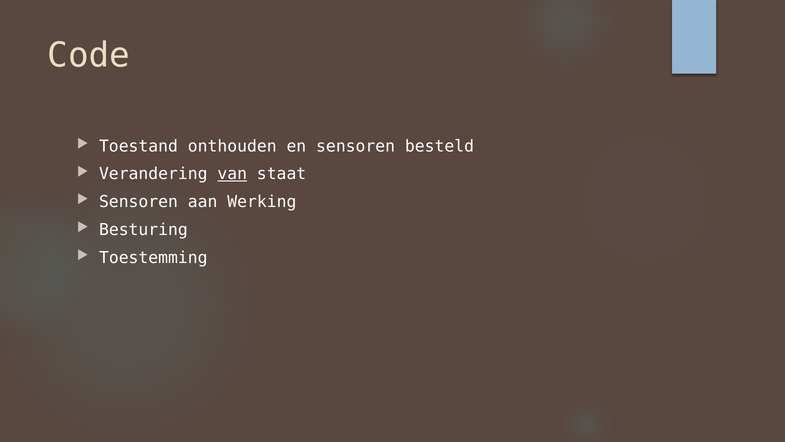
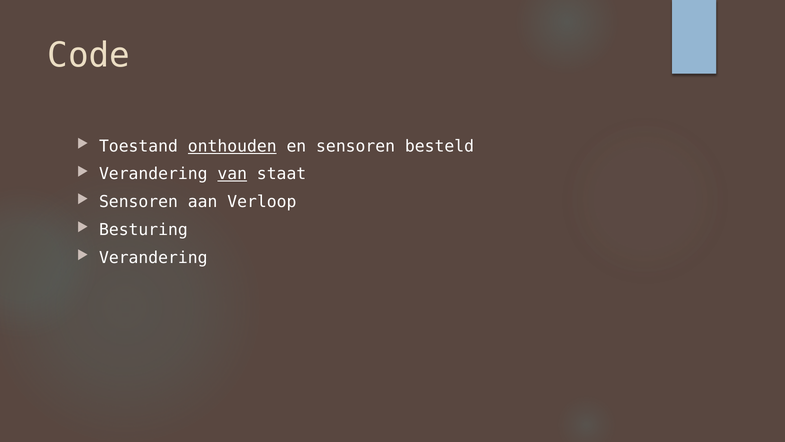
onthouden underline: none -> present (232, 146)
Werking: Werking -> Verloop (262, 202)
Toestemming: Toestemming -> Verandering (153, 257)
